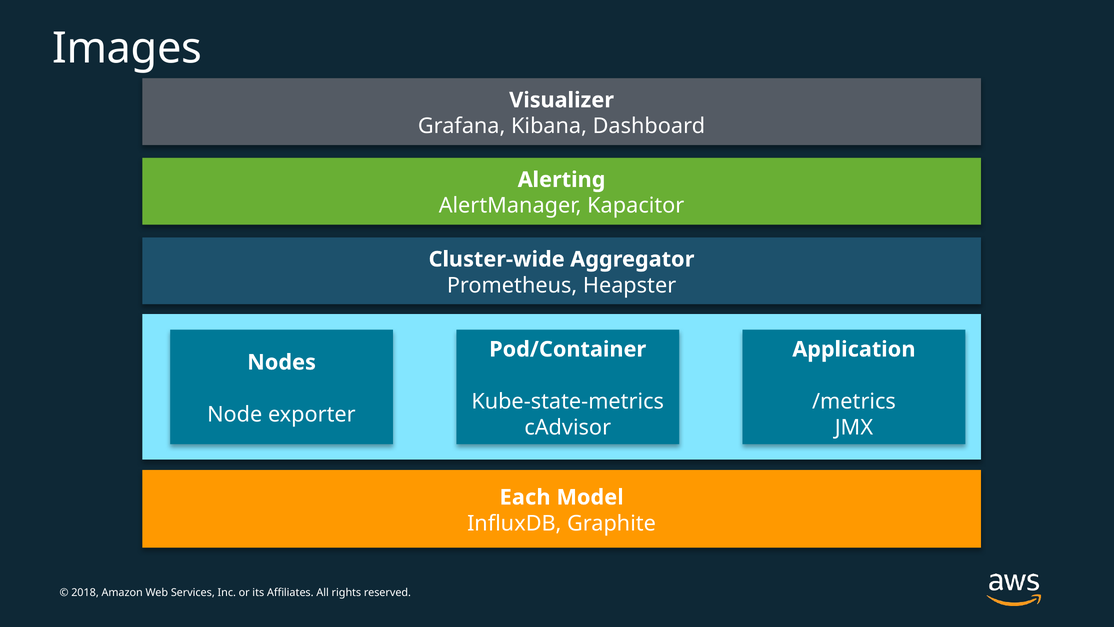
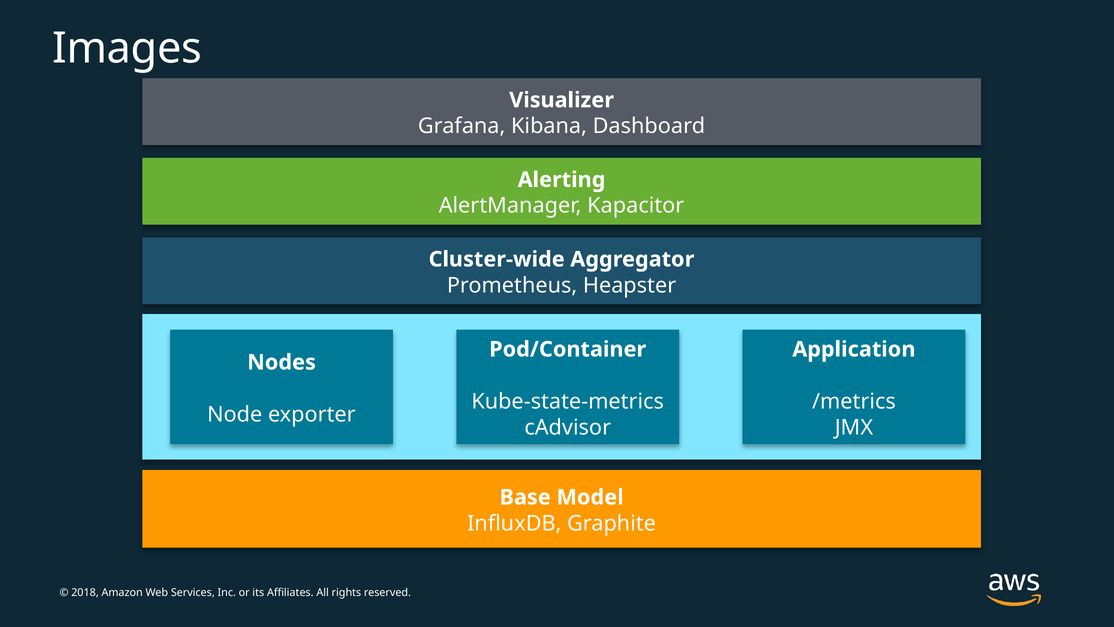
Each: Each -> Base (525, 497)
